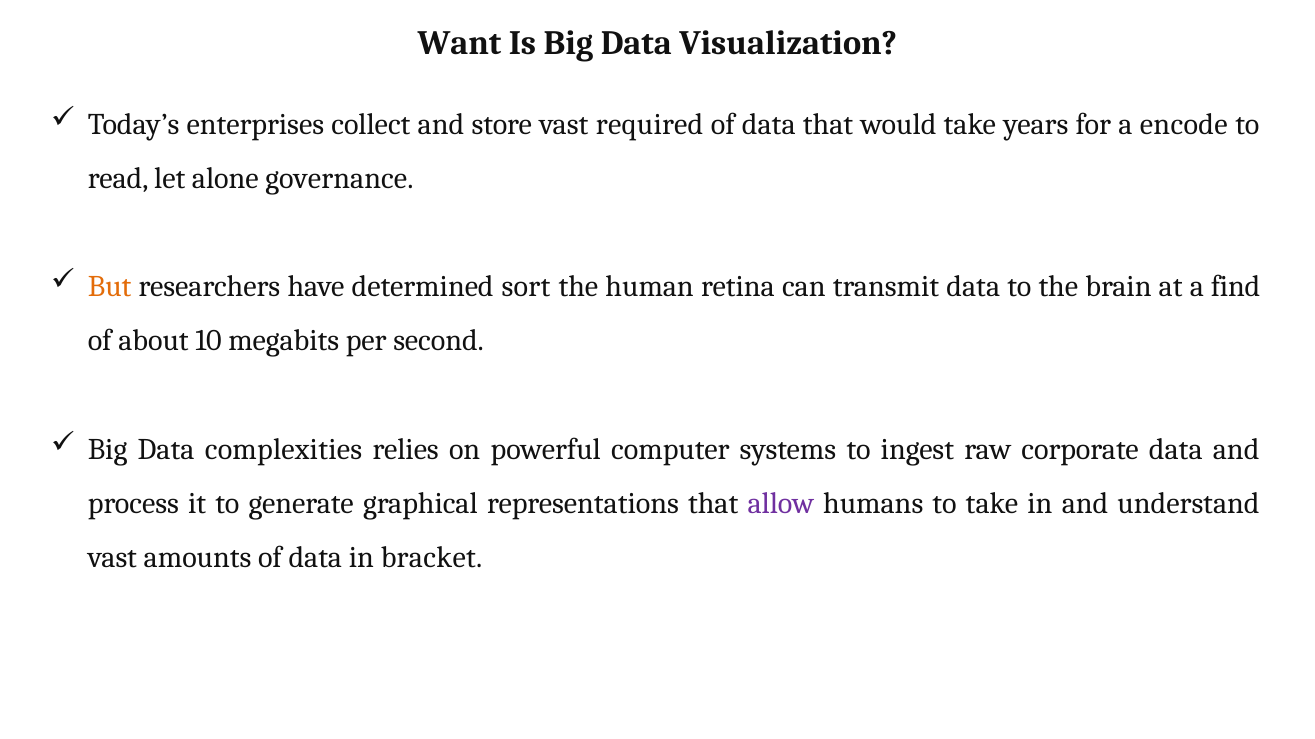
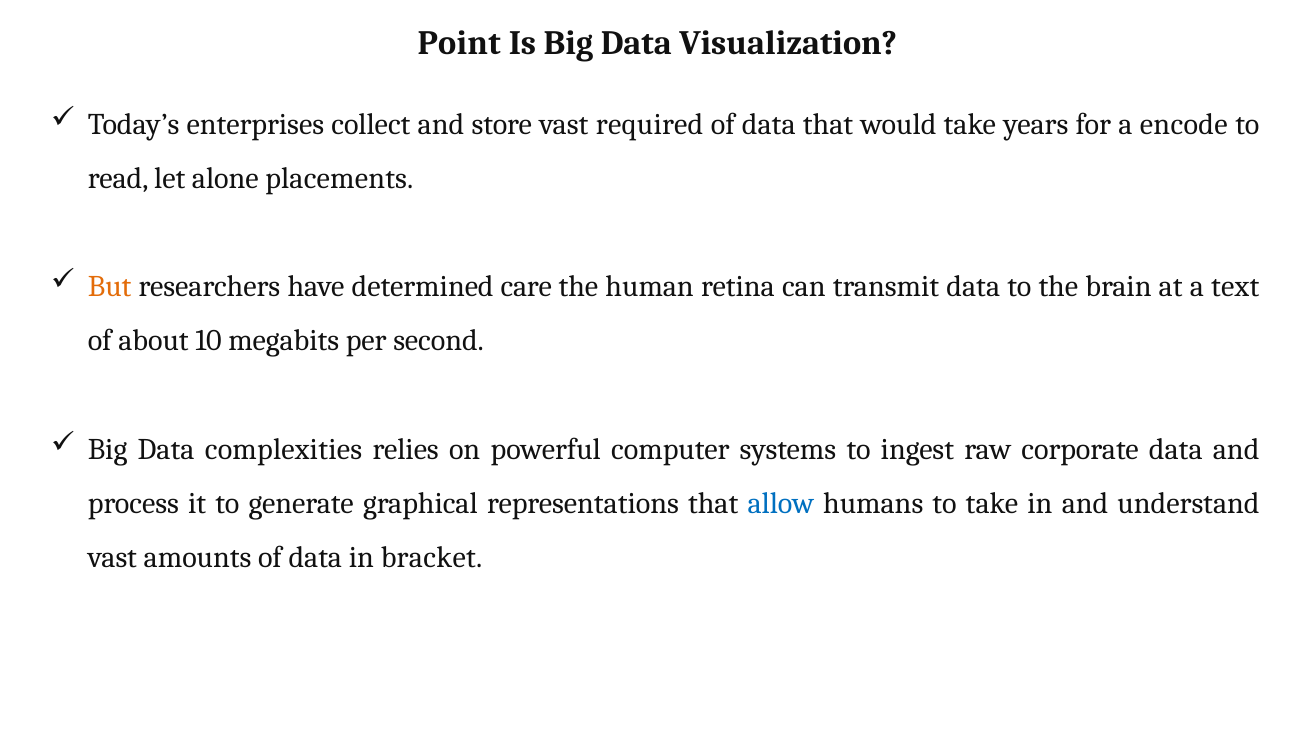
Want: Want -> Point (459, 43)
governance: governance -> placements (339, 179)
sort: sort -> care (526, 287)
find: find -> text (1235, 287)
allow colour: purple -> blue (781, 504)
